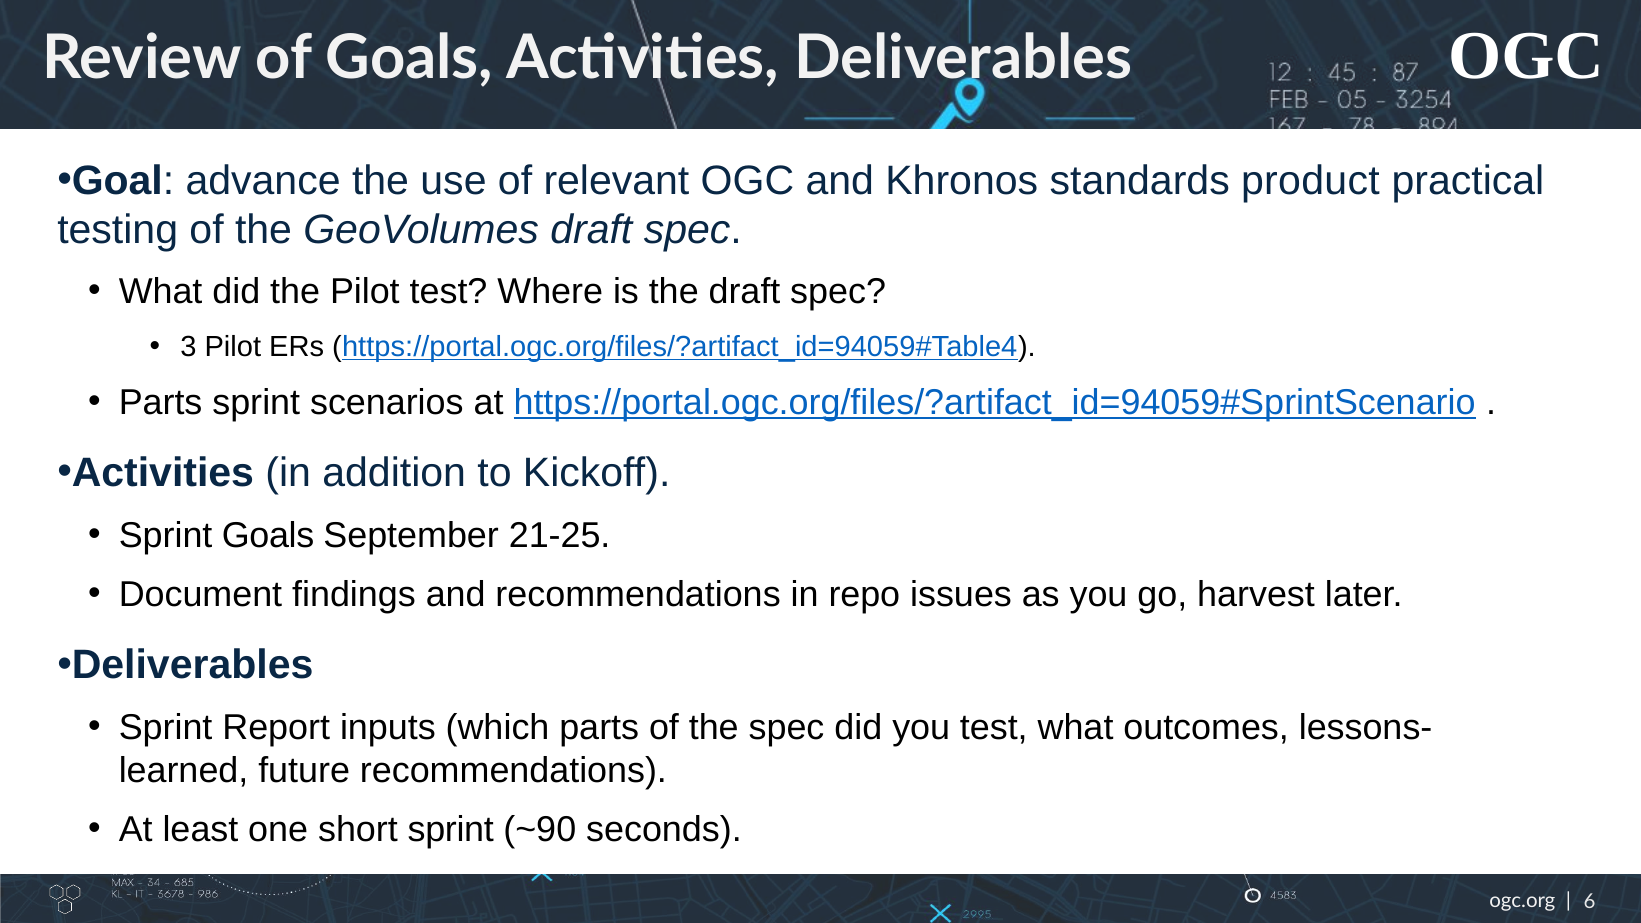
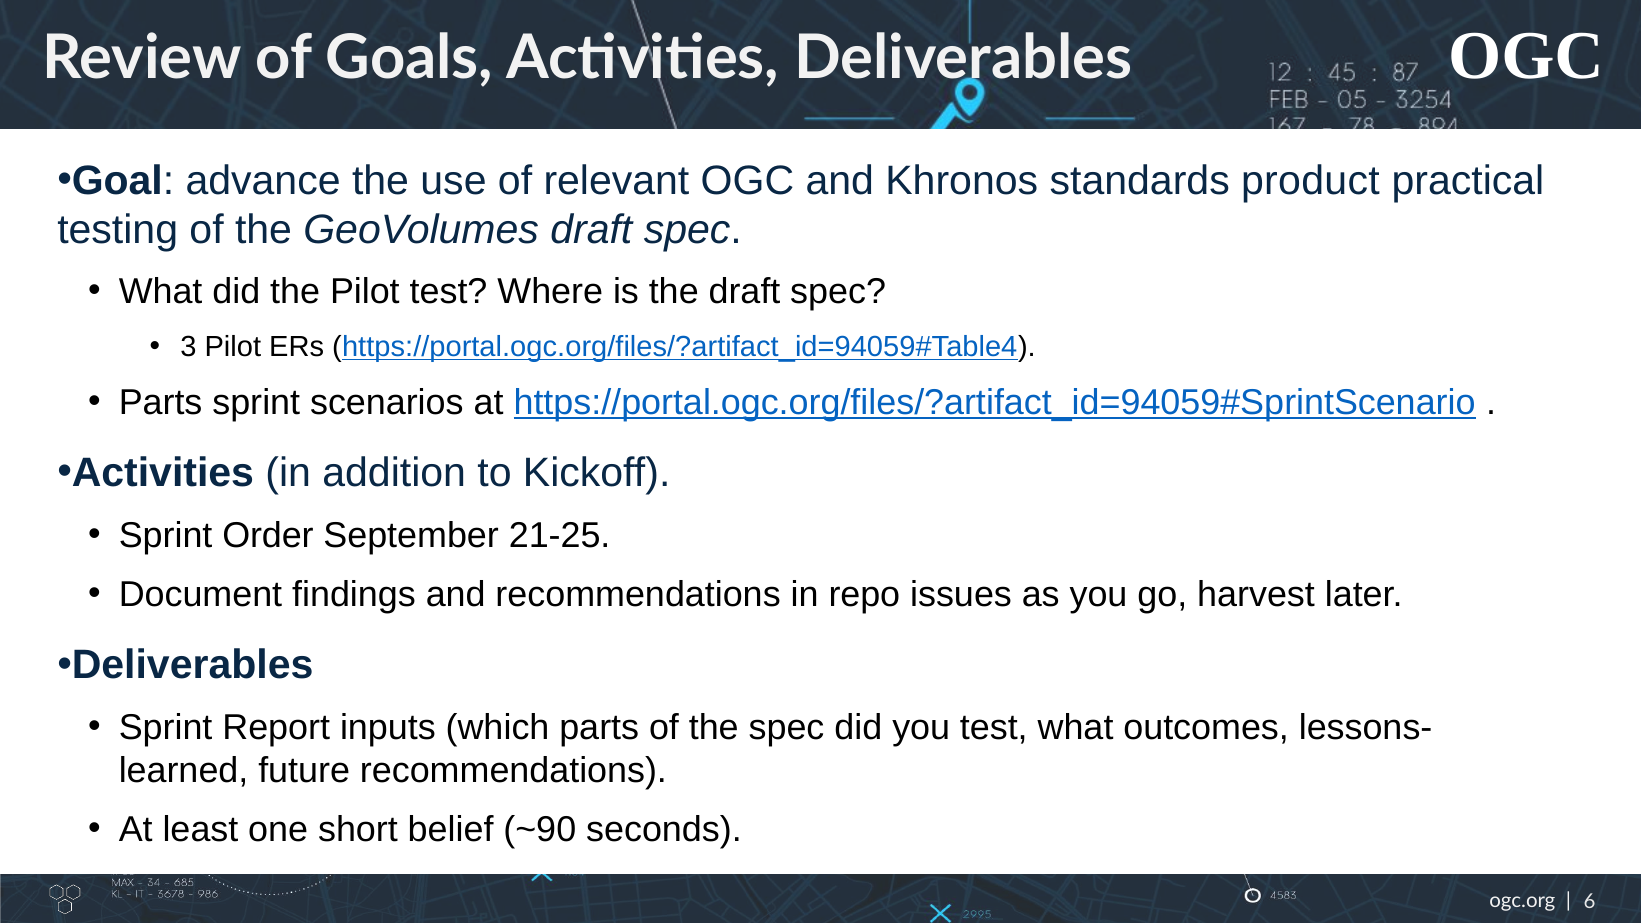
Sprint Goals: Goals -> Order (268, 535)
short sprint: sprint -> belief (451, 830)
